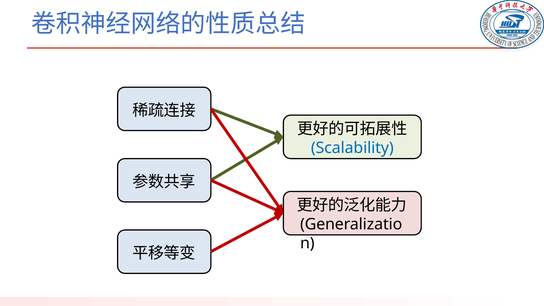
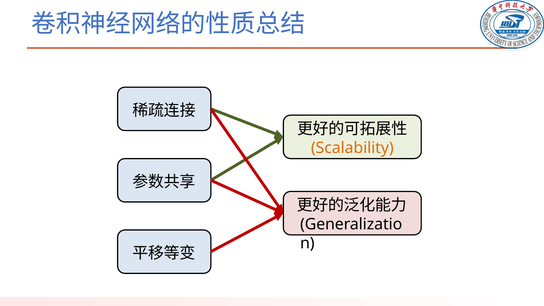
Scalability colour: blue -> orange (352, 148)
